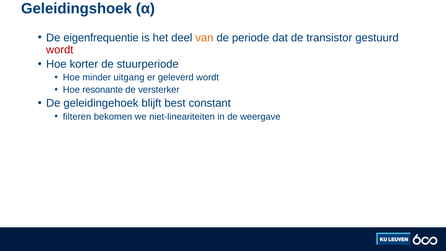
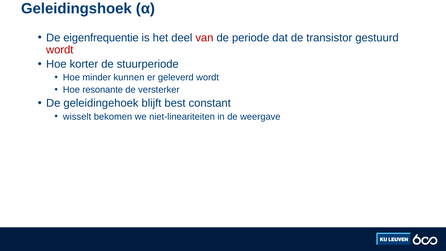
van colour: orange -> red (204, 38)
uitgang: uitgang -> kunnen (129, 77)
filteren: filteren -> wisselt (77, 117)
